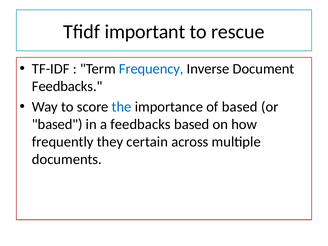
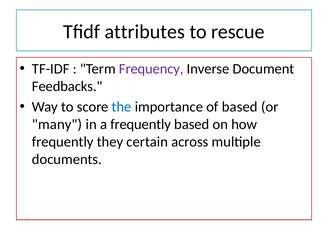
important: important -> attributes (145, 32)
Frequency colour: blue -> purple (151, 69)
based: based -> many (57, 124)
a feedbacks: feedbacks -> frequently (141, 124)
